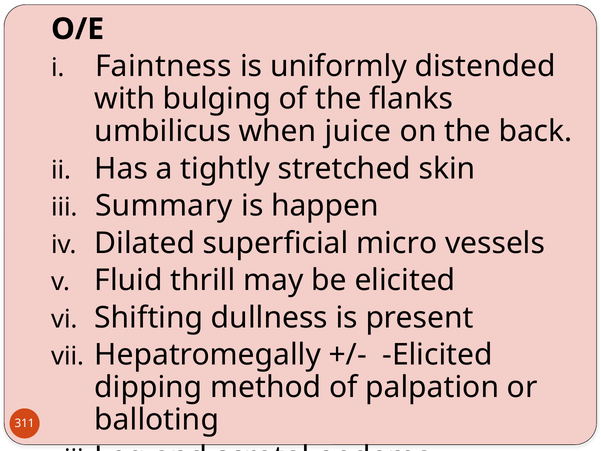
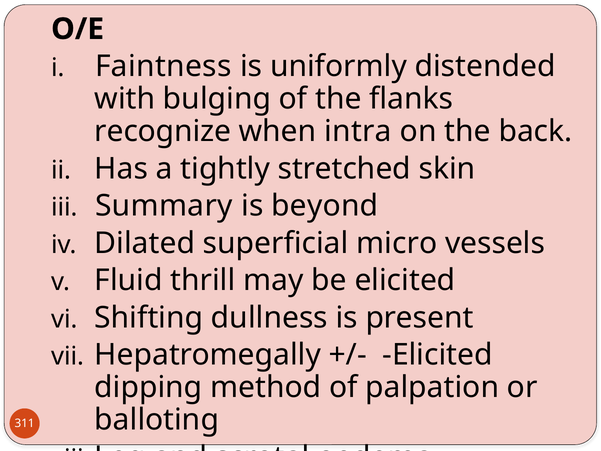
umbilicus: umbilicus -> recognize (163, 131)
juice: juice -> intra (358, 131)
happen: happen -> beyond (325, 206)
